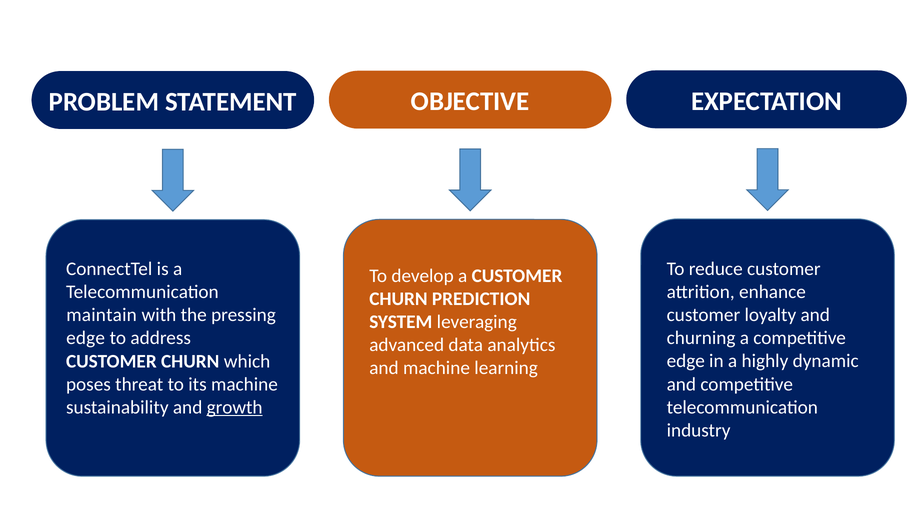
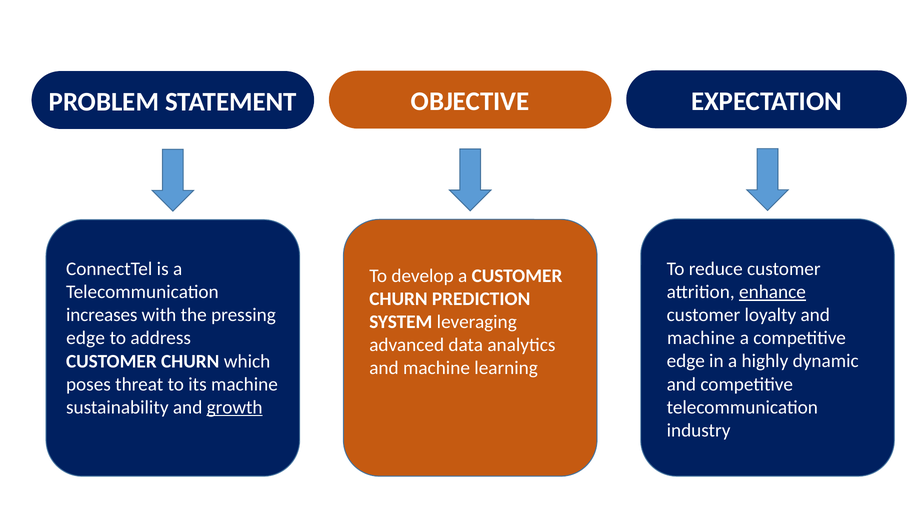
enhance underline: none -> present (772, 292)
maintain: maintain -> increases (102, 316)
churning: churning -> machine (701, 339)
